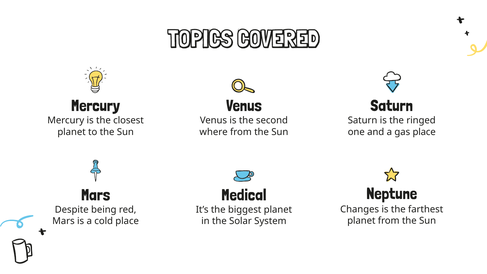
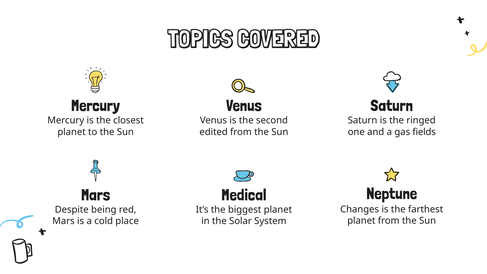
where: where -> edited (214, 132)
gas place: place -> fields (424, 132)
